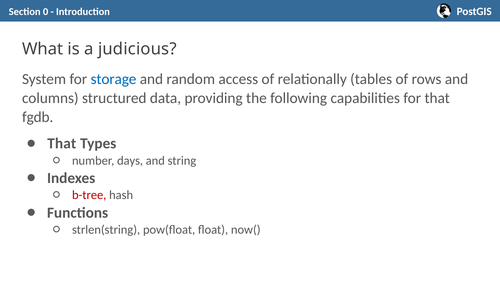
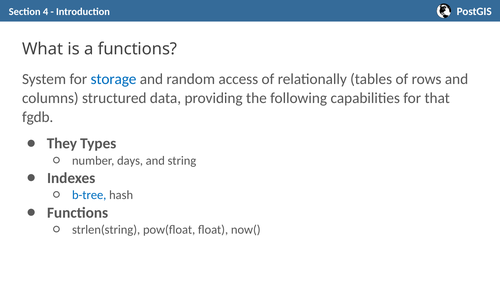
0: 0 -> 4 (46, 12)
a judicious: judicious -> functions (137, 49)
That: That -> They (62, 143)
b-tree colour: red -> blue (89, 195)
